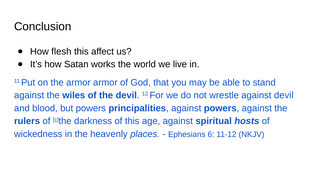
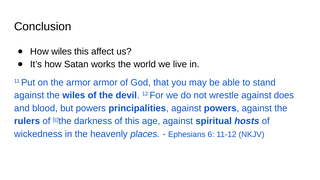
How flesh: flesh -> wiles (61, 51)
against devil: devil -> does (284, 95)
